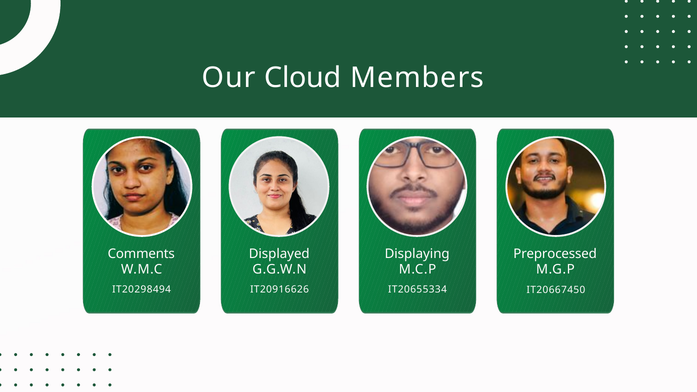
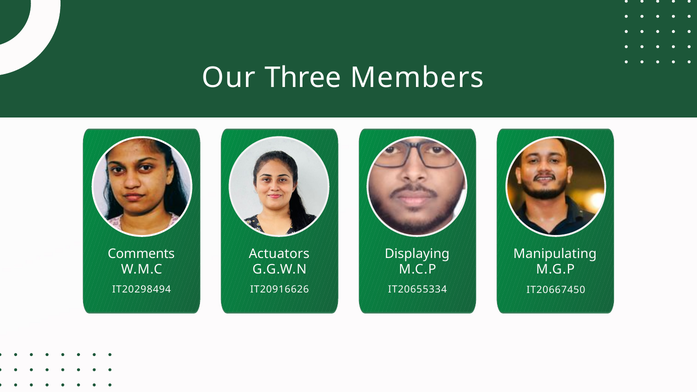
Cloud: Cloud -> Three (303, 78)
Displayed: Displayed -> Actuators (279, 254)
Preprocessed: Preprocessed -> Manipulating (555, 254)
